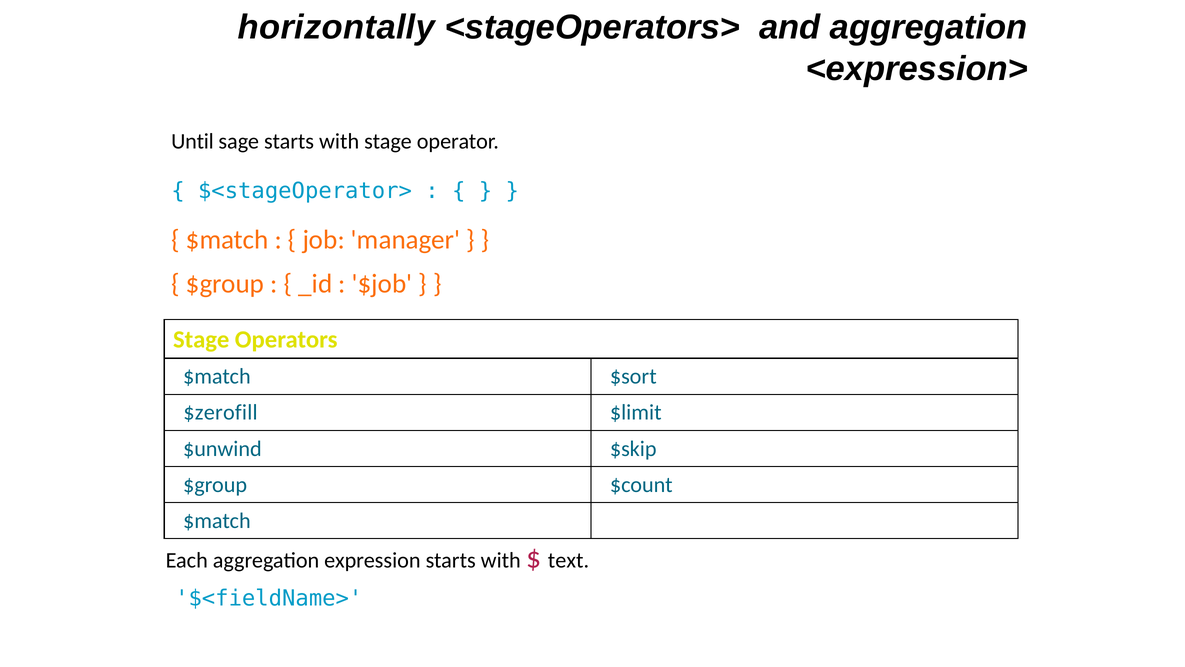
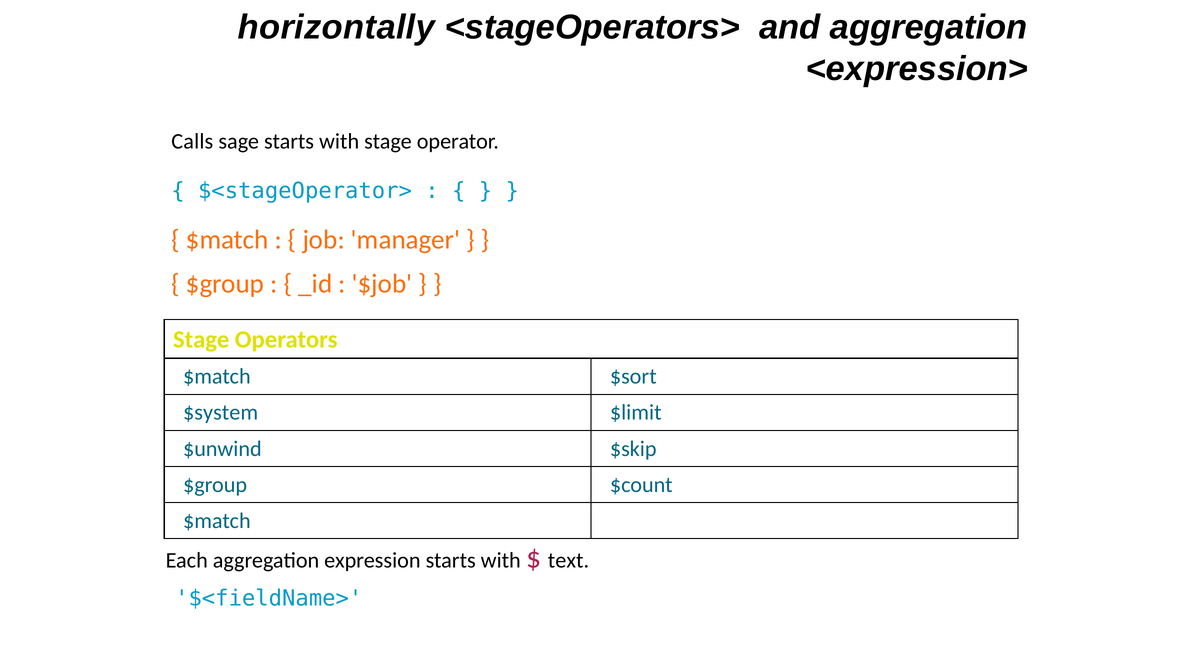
Until: Until -> Calls (192, 141)
$zerofill: $zerofill -> $system (221, 412)
